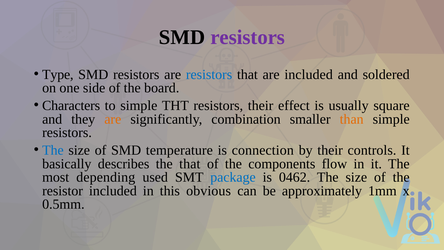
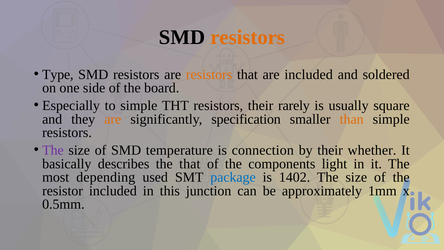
resistors colour: purple -> orange (248, 37)
resistors colour: blue -> orange (209, 74)
Characters: Characters -> Especially (71, 105)
effect: effect -> rarely (294, 105)
combination: combination -> specification (246, 119)
The colour: blue -> purple (53, 150)
controls: controls -> whether (372, 150)
flow: flow -> light (334, 164)
0462: 0462 -> 1402 (295, 177)
obvious: obvious -> junction (209, 191)
